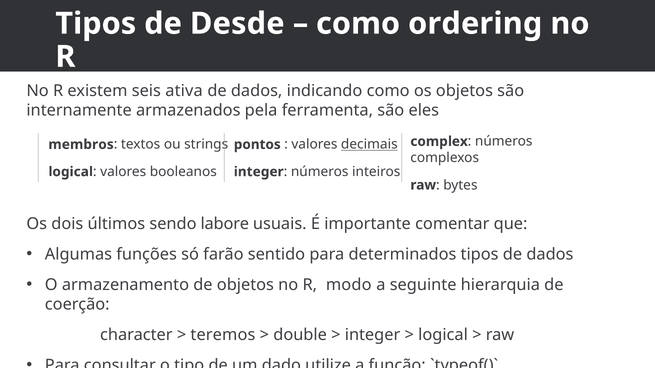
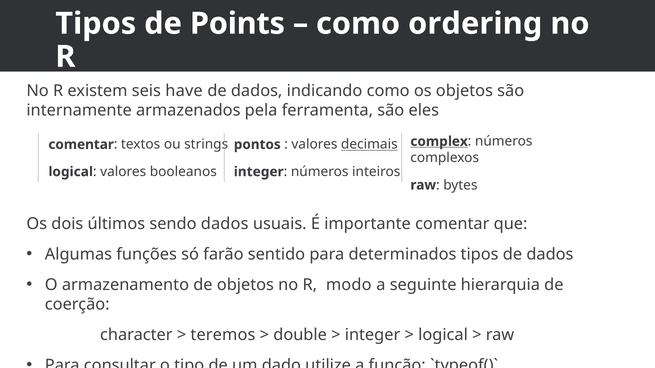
Desde: Desde -> Points (237, 24)
ativa: ativa -> have (184, 91)
complex underline: none -> present (439, 142)
membros: membros -> comentar (81, 145)
sendo labore: labore -> dados (225, 224)
